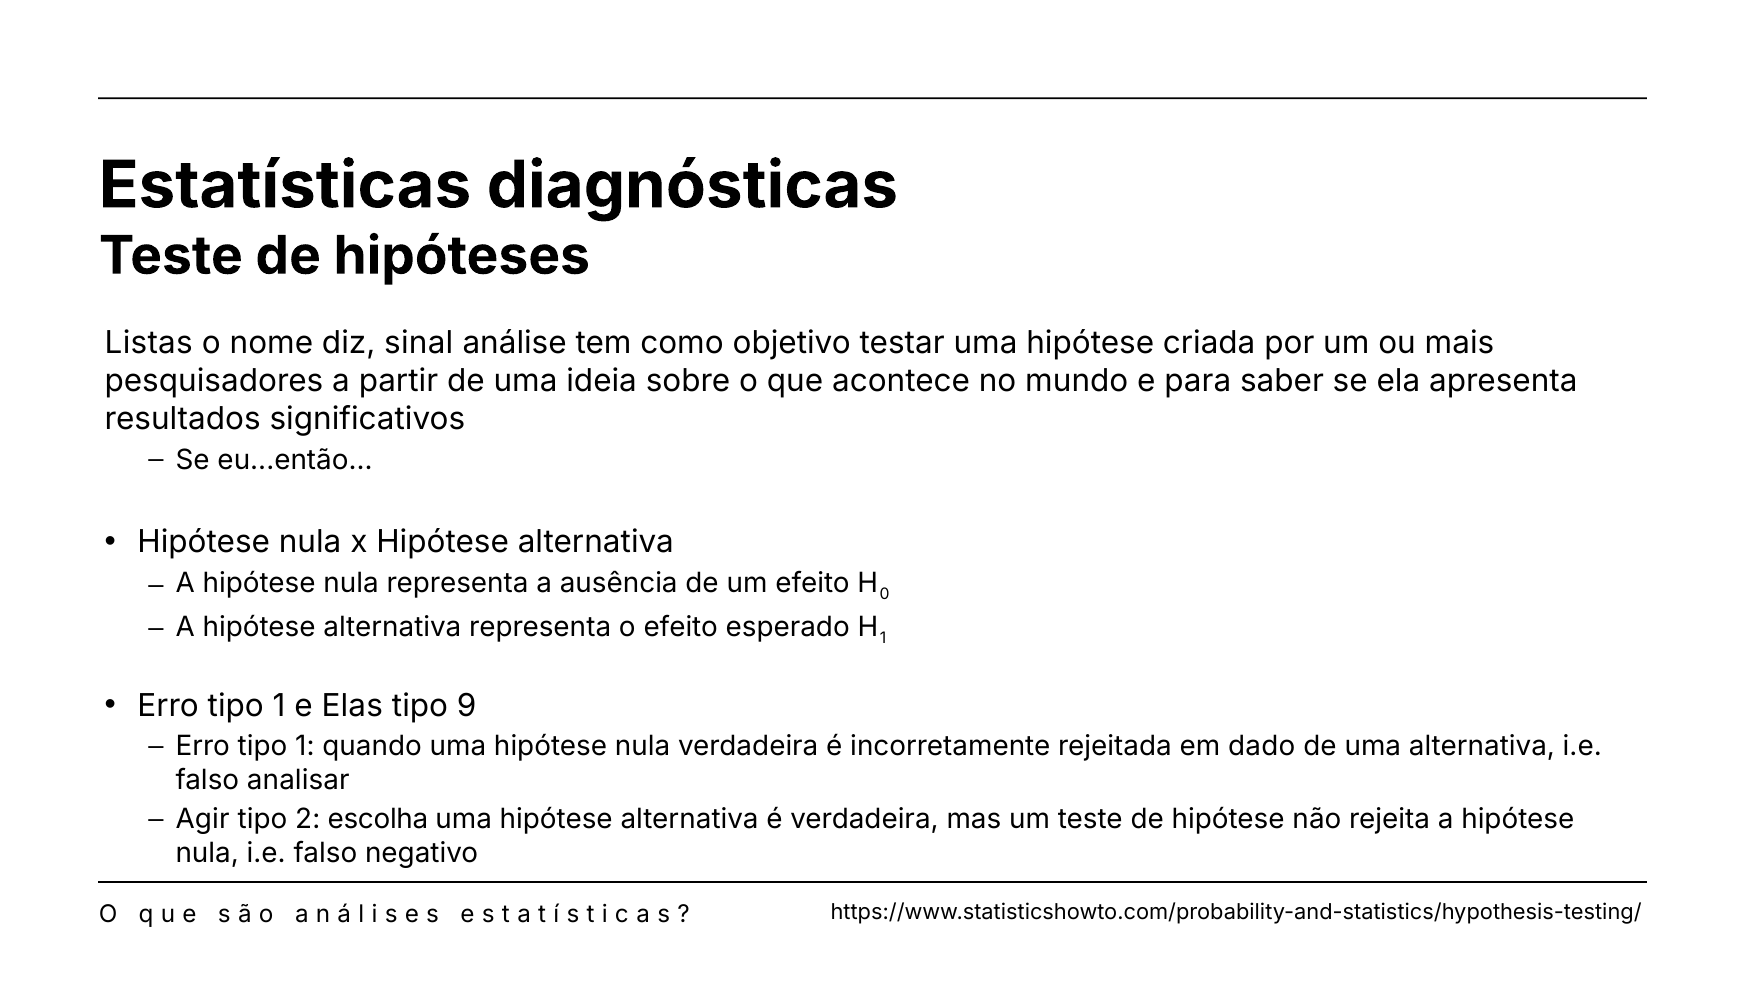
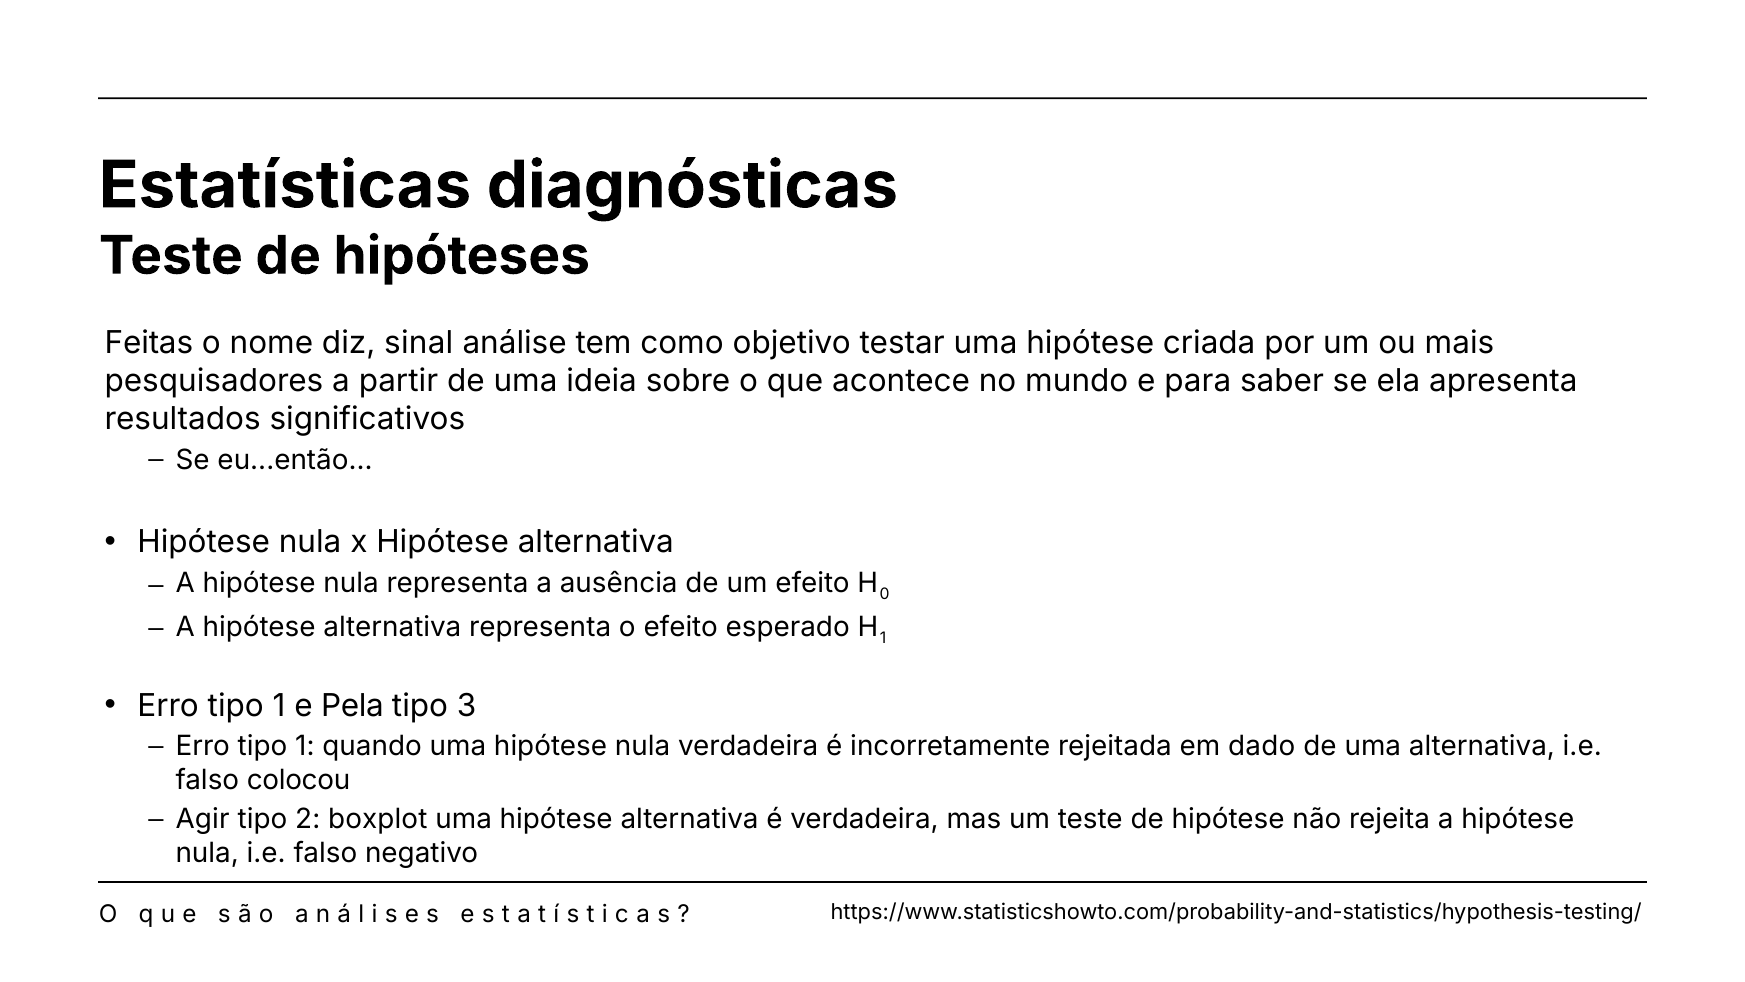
Listas: Listas -> Feitas (149, 343)
Elas: Elas -> Pela (353, 705)
9: 9 -> 3 (467, 705)
analisar: analisar -> colocou (299, 780)
escolha: escolha -> boxplot (378, 819)
